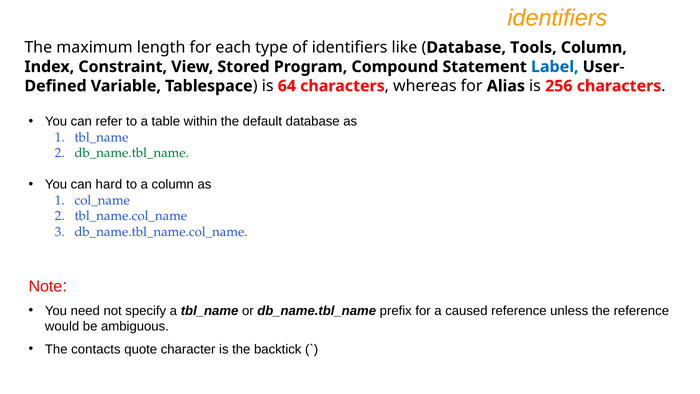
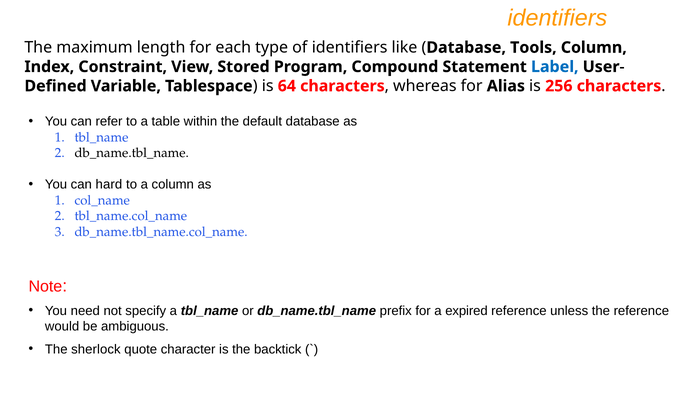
db_name.tbl_name colour: green -> black (132, 153)
caused: caused -> expired (466, 311)
contacts: contacts -> sherlock (96, 349)
